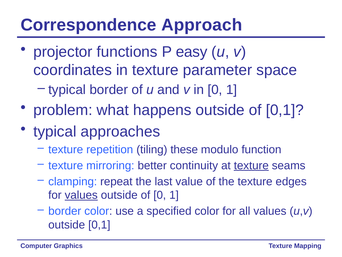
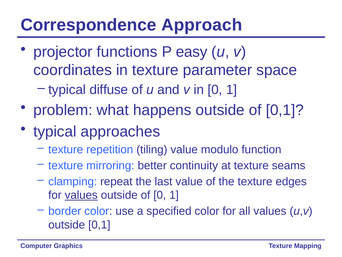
typical border: border -> diffuse (109, 90)
tiling these: these -> value (184, 149)
texture underline: present -> none (251, 165)
